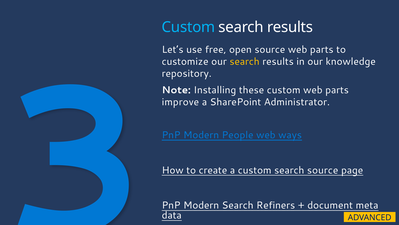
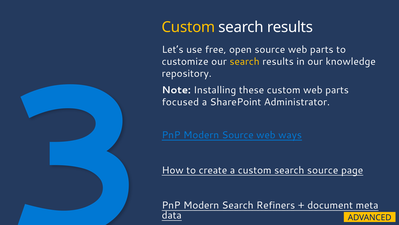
Custom colour: light blue -> yellow (188, 27)
improve: improve -> focused (180, 102)
Modern People: People -> Source (238, 135)
